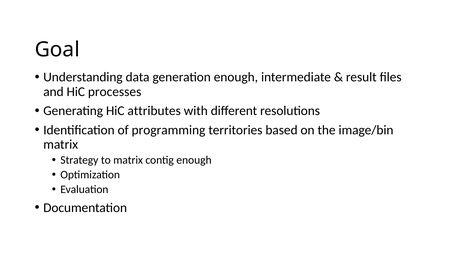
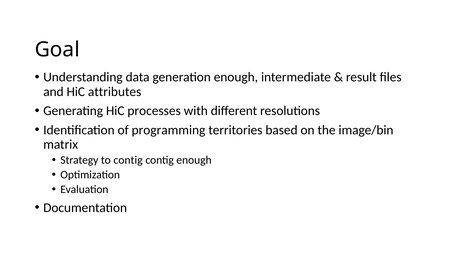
processes: processes -> attributes (115, 91)
attributes: attributes -> processes (154, 111)
to matrix: matrix -> contig (128, 160)
